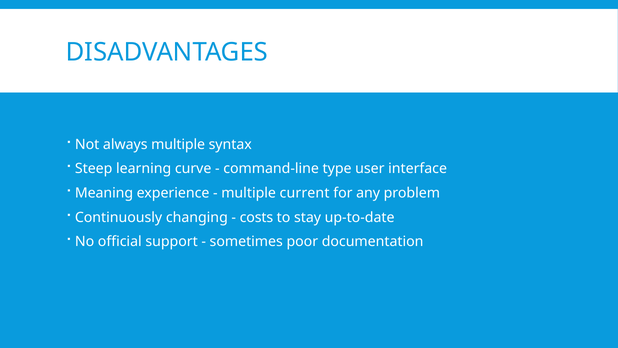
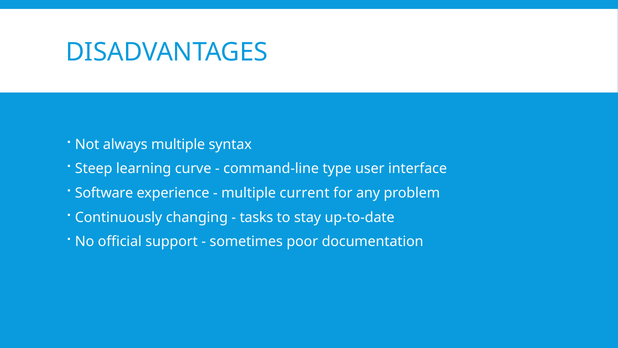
Meaning: Meaning -> Software (104, 193)
costs: costs -> tasks (256, 217)
